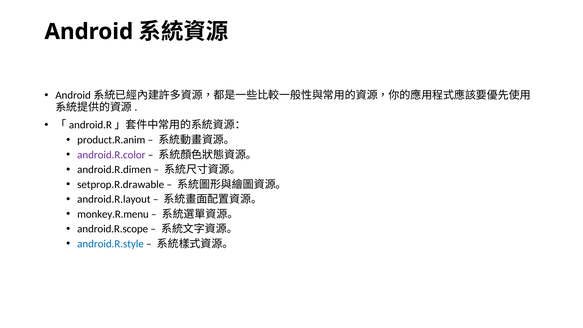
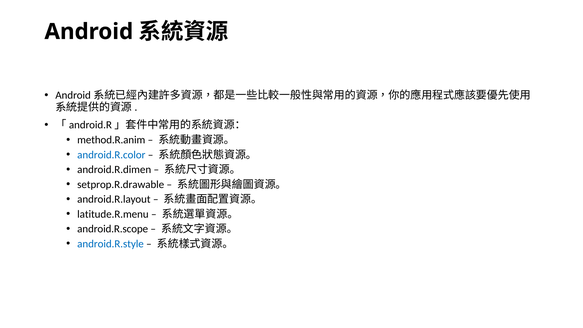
product.R.anim: product.R.anim -> method.R.anim (111, 140)
android.R.color colour: purple -> blue (111, 155)
monkey.R.menu: monkey.R.menu -> latitude.R.menu (113, 214)
